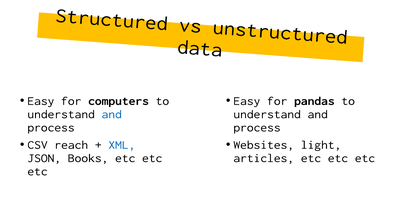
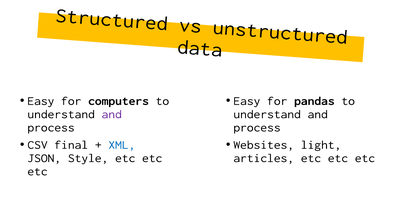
and colour: blue -> purple (112, 114)
reach: reach -> final (71, 145)
Books: Books -> Style (88, 158)
